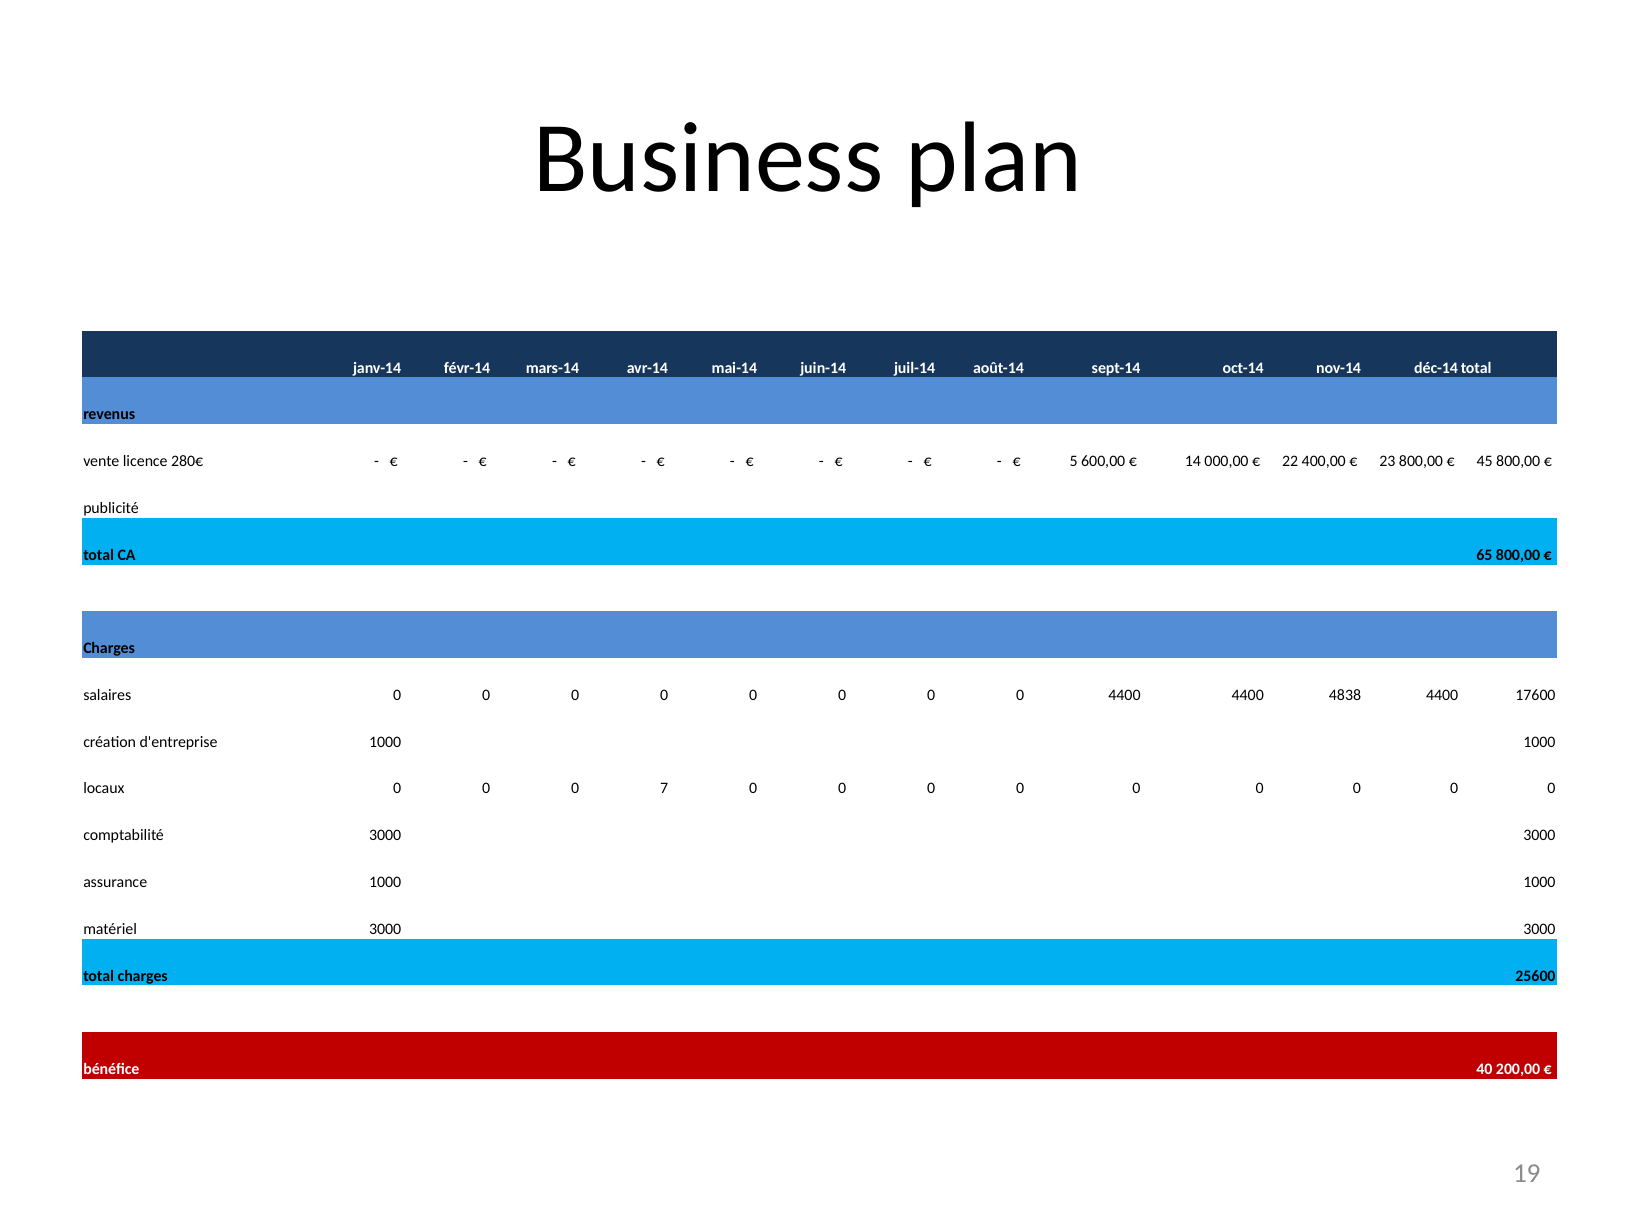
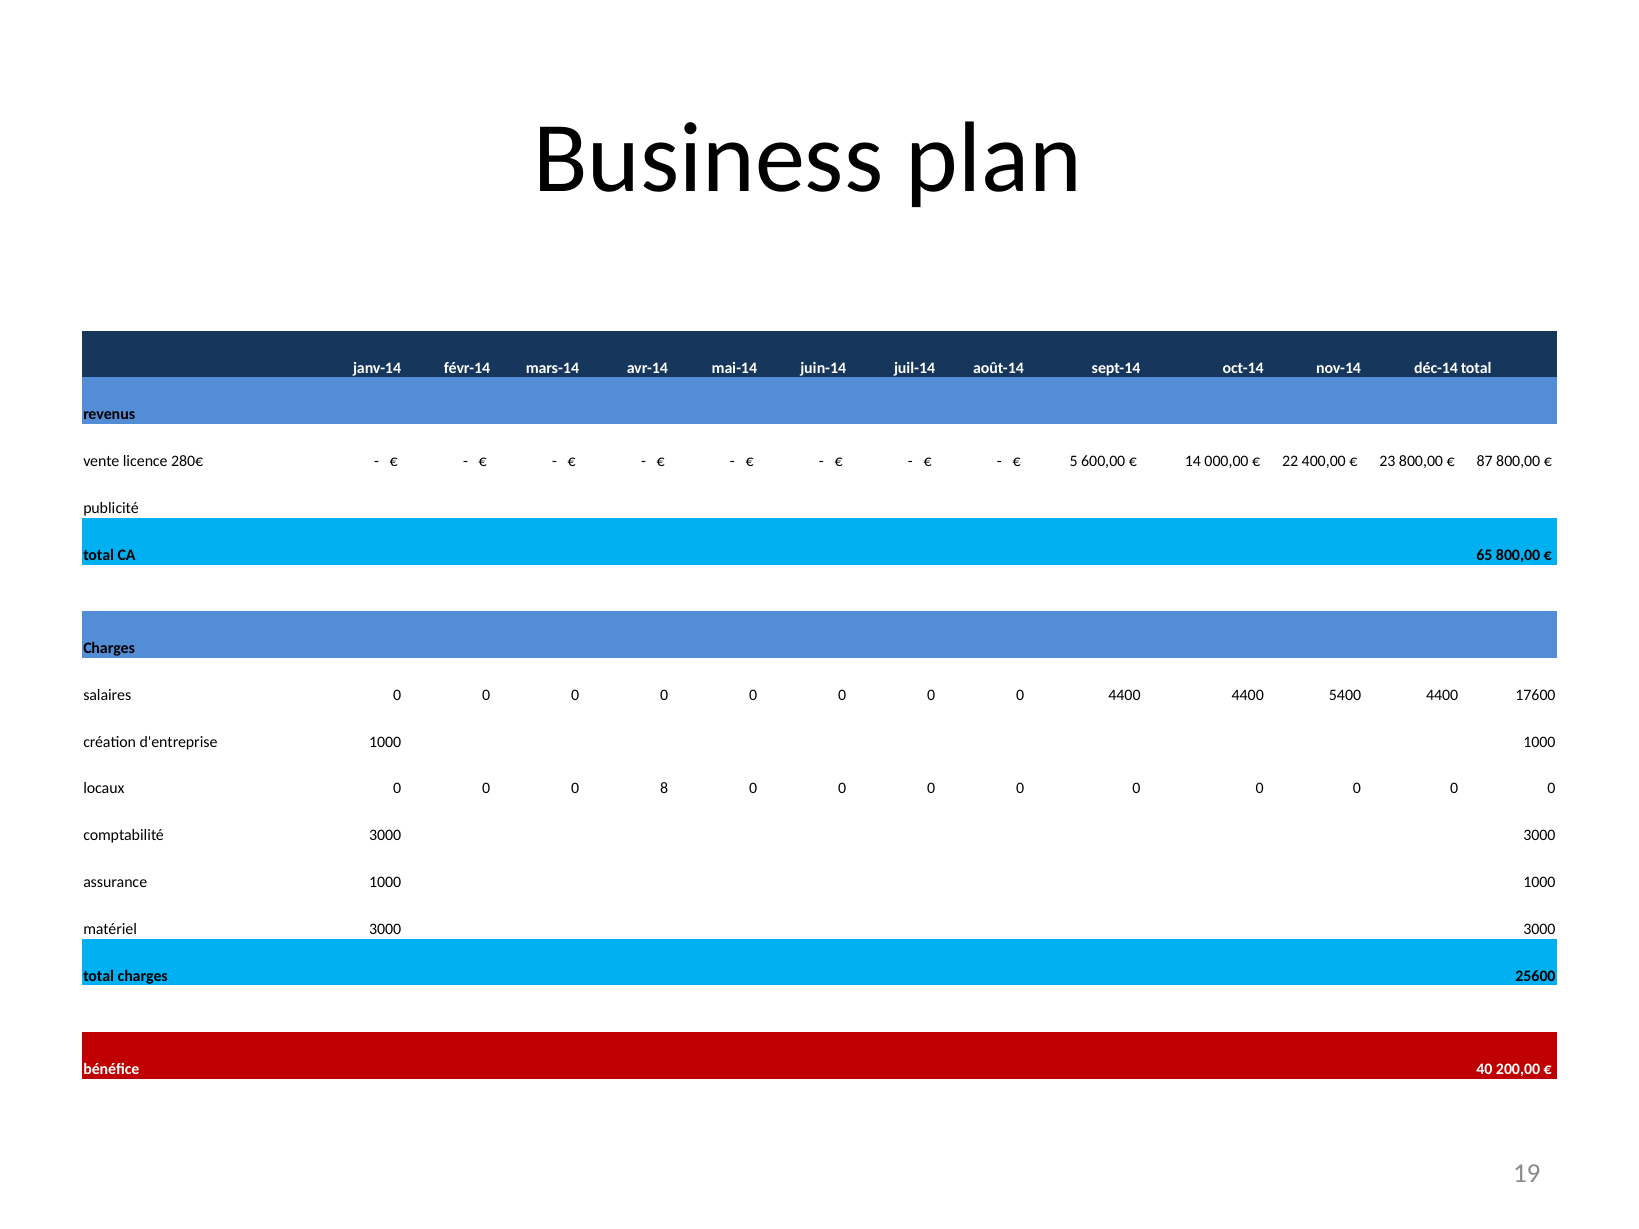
45: 45 -> 87 (1485, 461)
4838: 4838 -> 5400 (1345, 695)
7: 7 -> 8 (664, 789)
